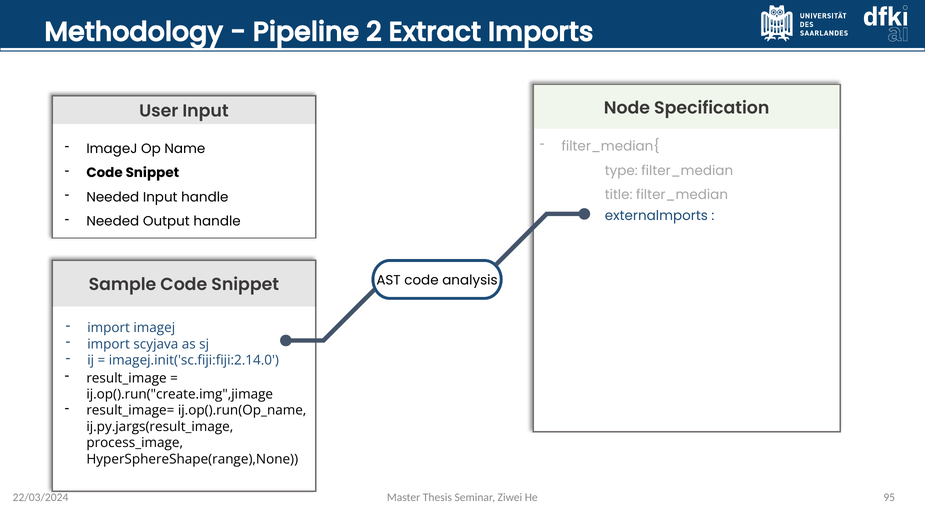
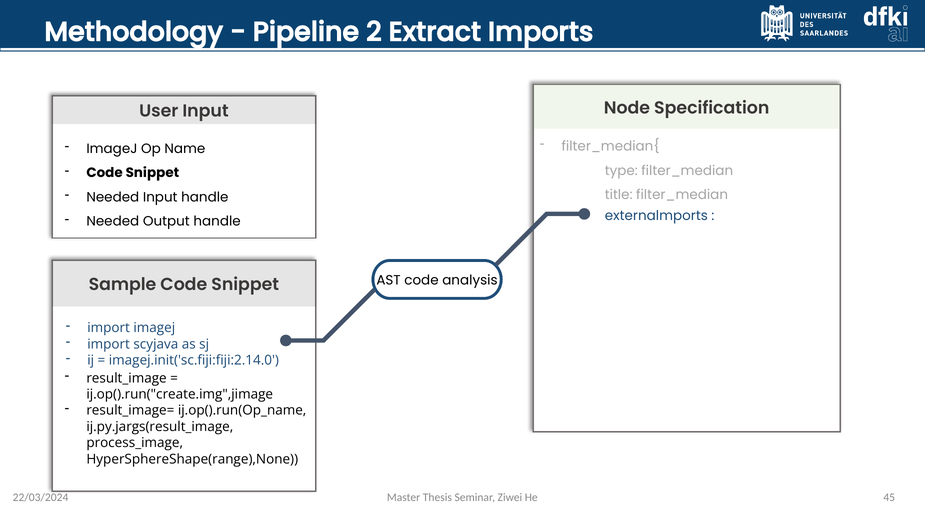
95: 95 -> 45 (889, 497)
